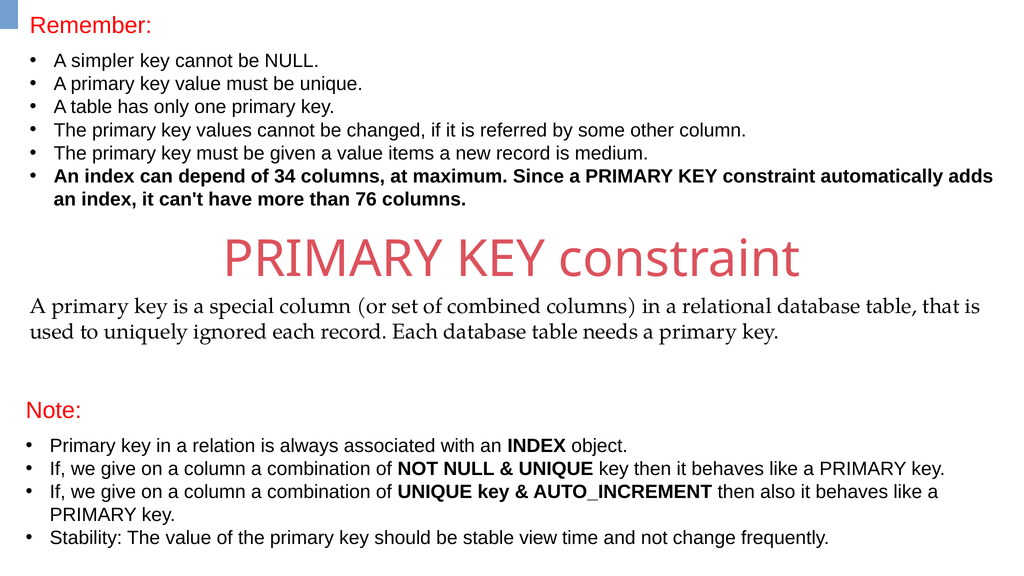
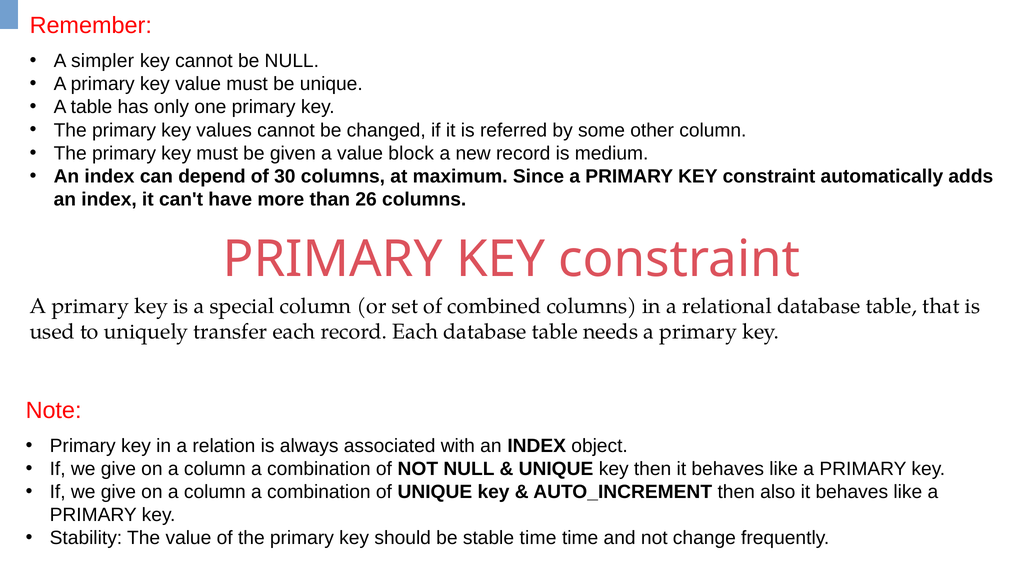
items: items -> block (411, 153)
34: 34 -> 30 (285, 176)
76: 76 -> 26 (366, 199)
ignored: ignored -> transfer (230, 332)
stable view: view -> time (538, 538)
